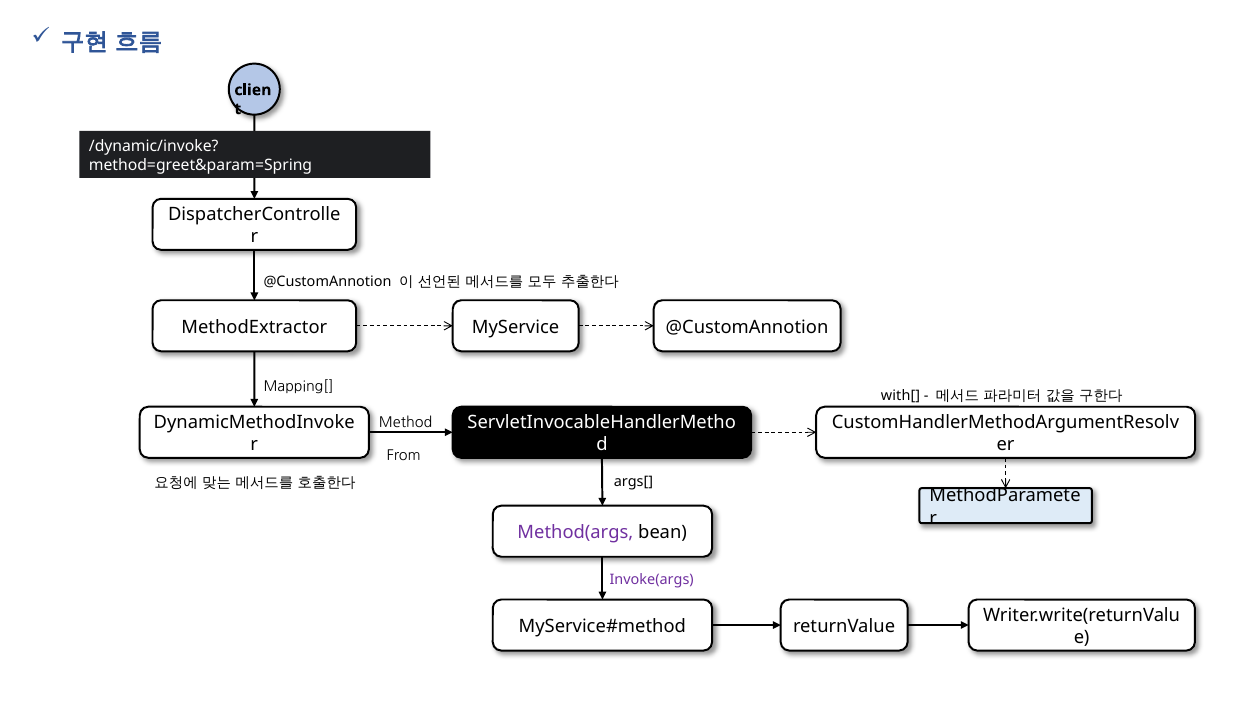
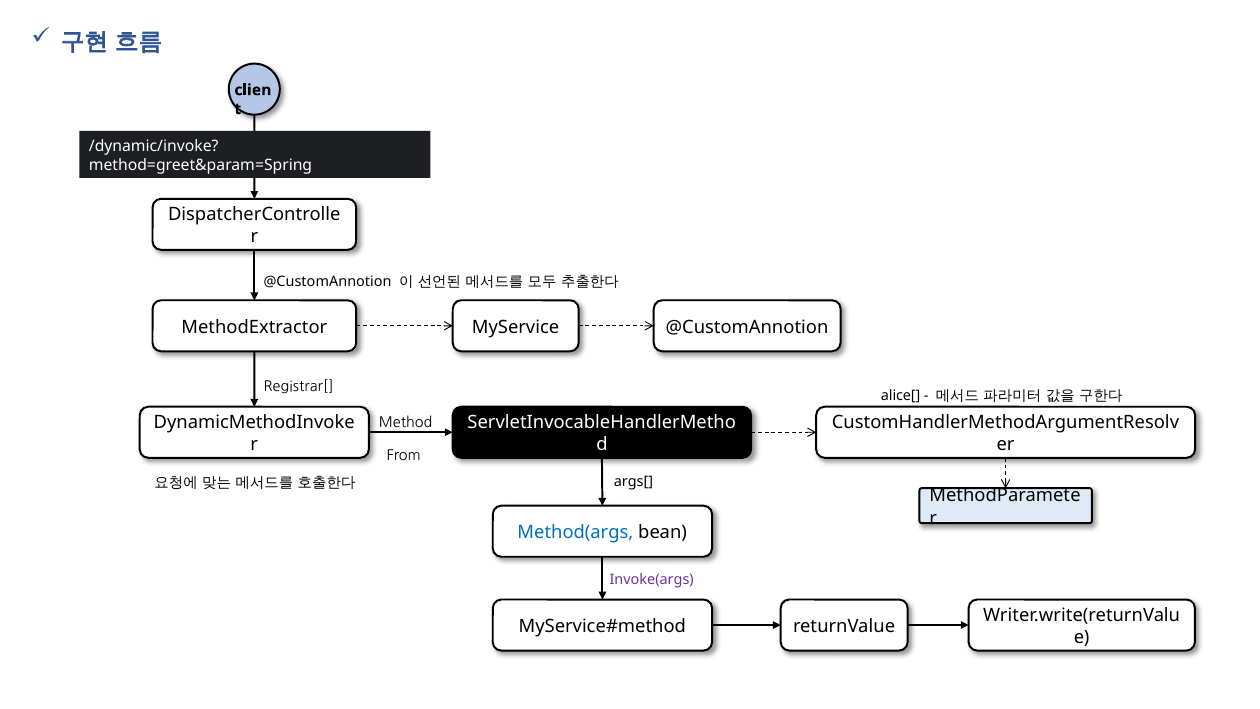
Mapping[: Mapping[ -> Registrar[ (299, 387)
with[: with[ -> alice[ (901, 395)
Method(args colour: purple -> blue (575, 532)
